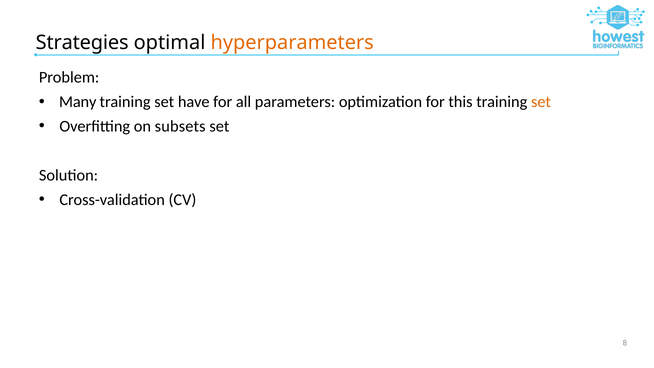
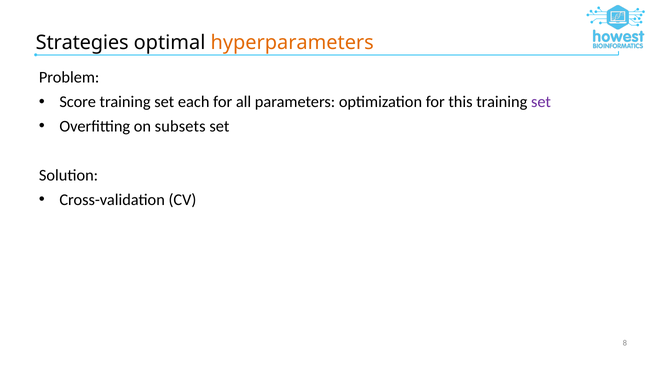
Many: Many -> Score (78, 102)
have: have -> each (194, 102)
set colour: orange -> purple (541, 102)
